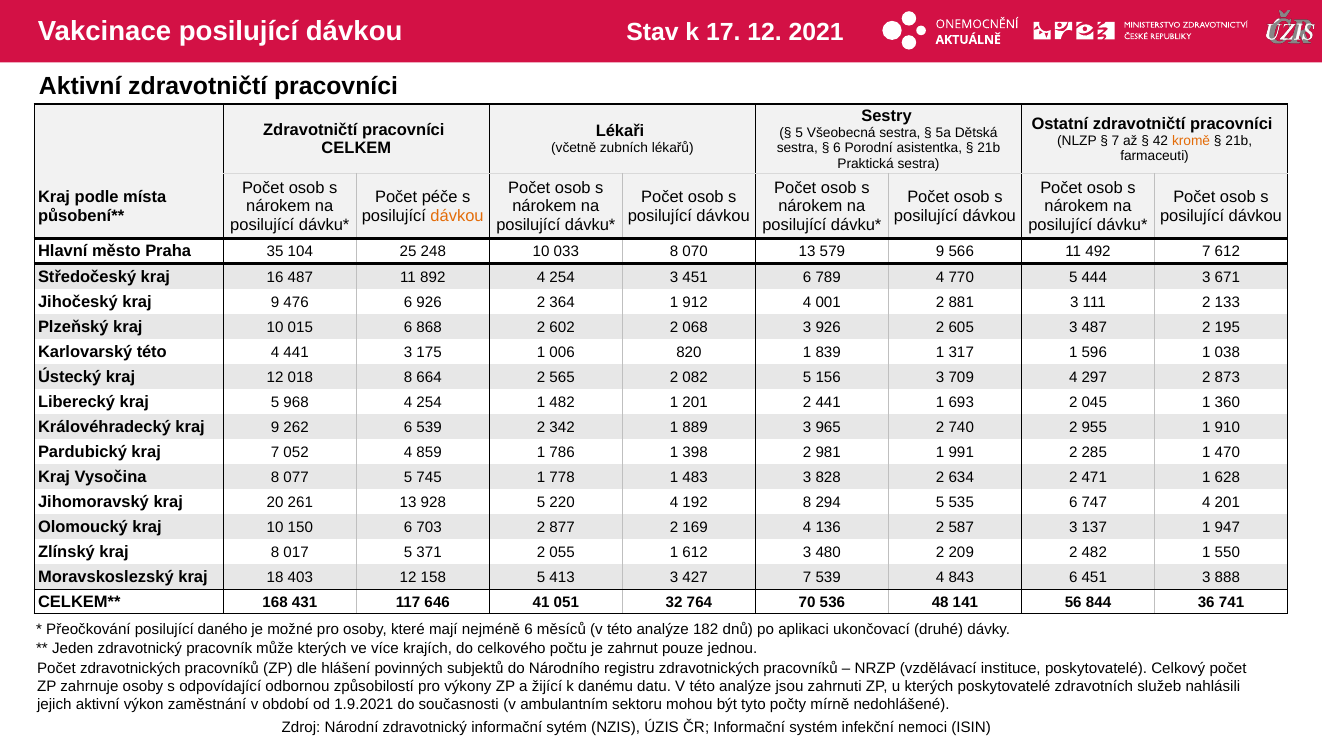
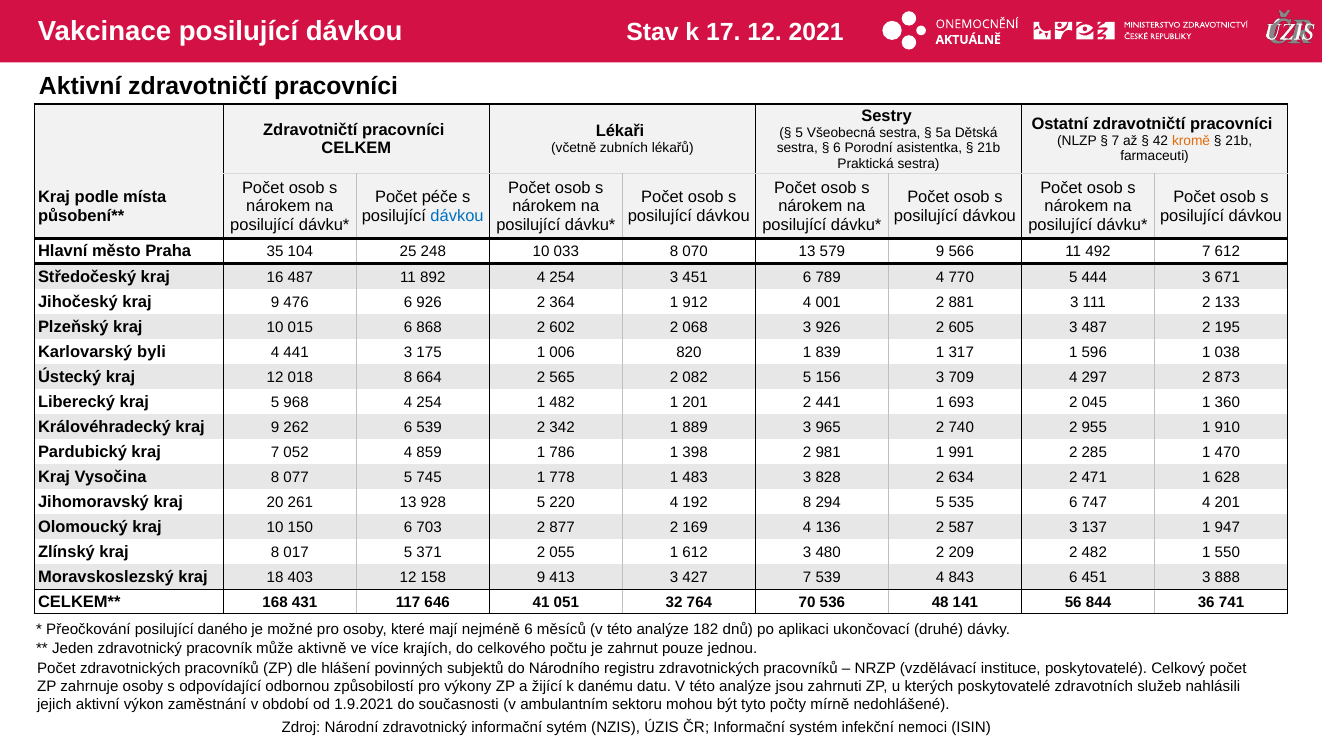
dávkou colour: orange -> blue (457, 216)
Karlovarský této: této -> byli (152, 351)
158 5: 5 -> 9 (541, 577)
může kterých: kterých -> aktivně (322, 648)
